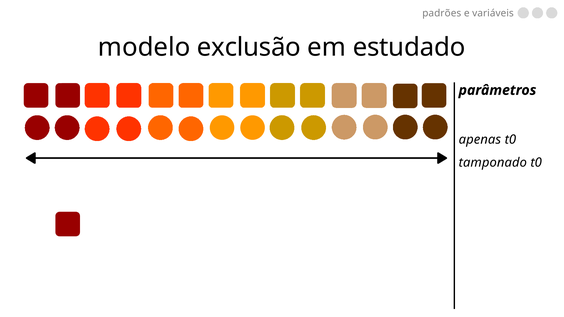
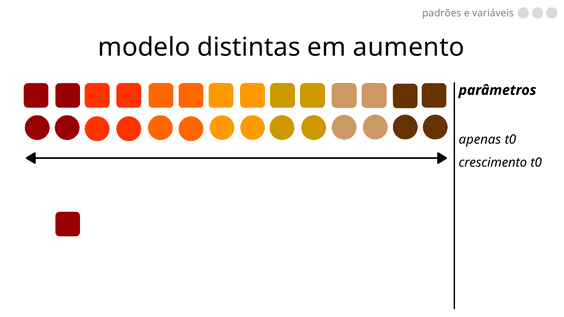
exclusão: exclusão -> distintas (249, 47)
estudado: estudado -> aumento (409, 47)
tamponado: tamponado -> crescimento (493, 163)
